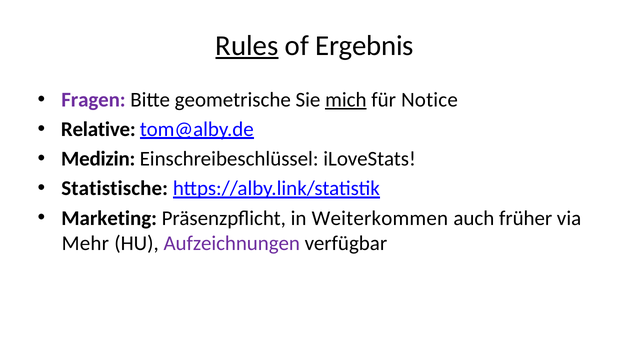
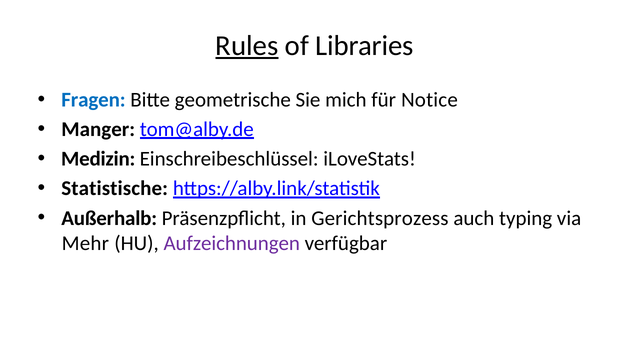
Ergebnis: Ergebnis -> Libraries (364, 46)
Fragen colour: purple -> blue (93, 100)
mich underline: present -> none (346, 100)
Relative: Relative -> Manger (98, 129)
Marketing: Marketing -> Außerhalb (109, 218)
Weiterkommen: Weiterkommen -> Gerichtsprozess (380, 218)
früher: früher -> typing (526, 218)
